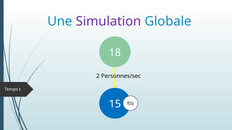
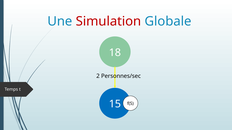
Simulation colour: purple -> red (108, 21)
